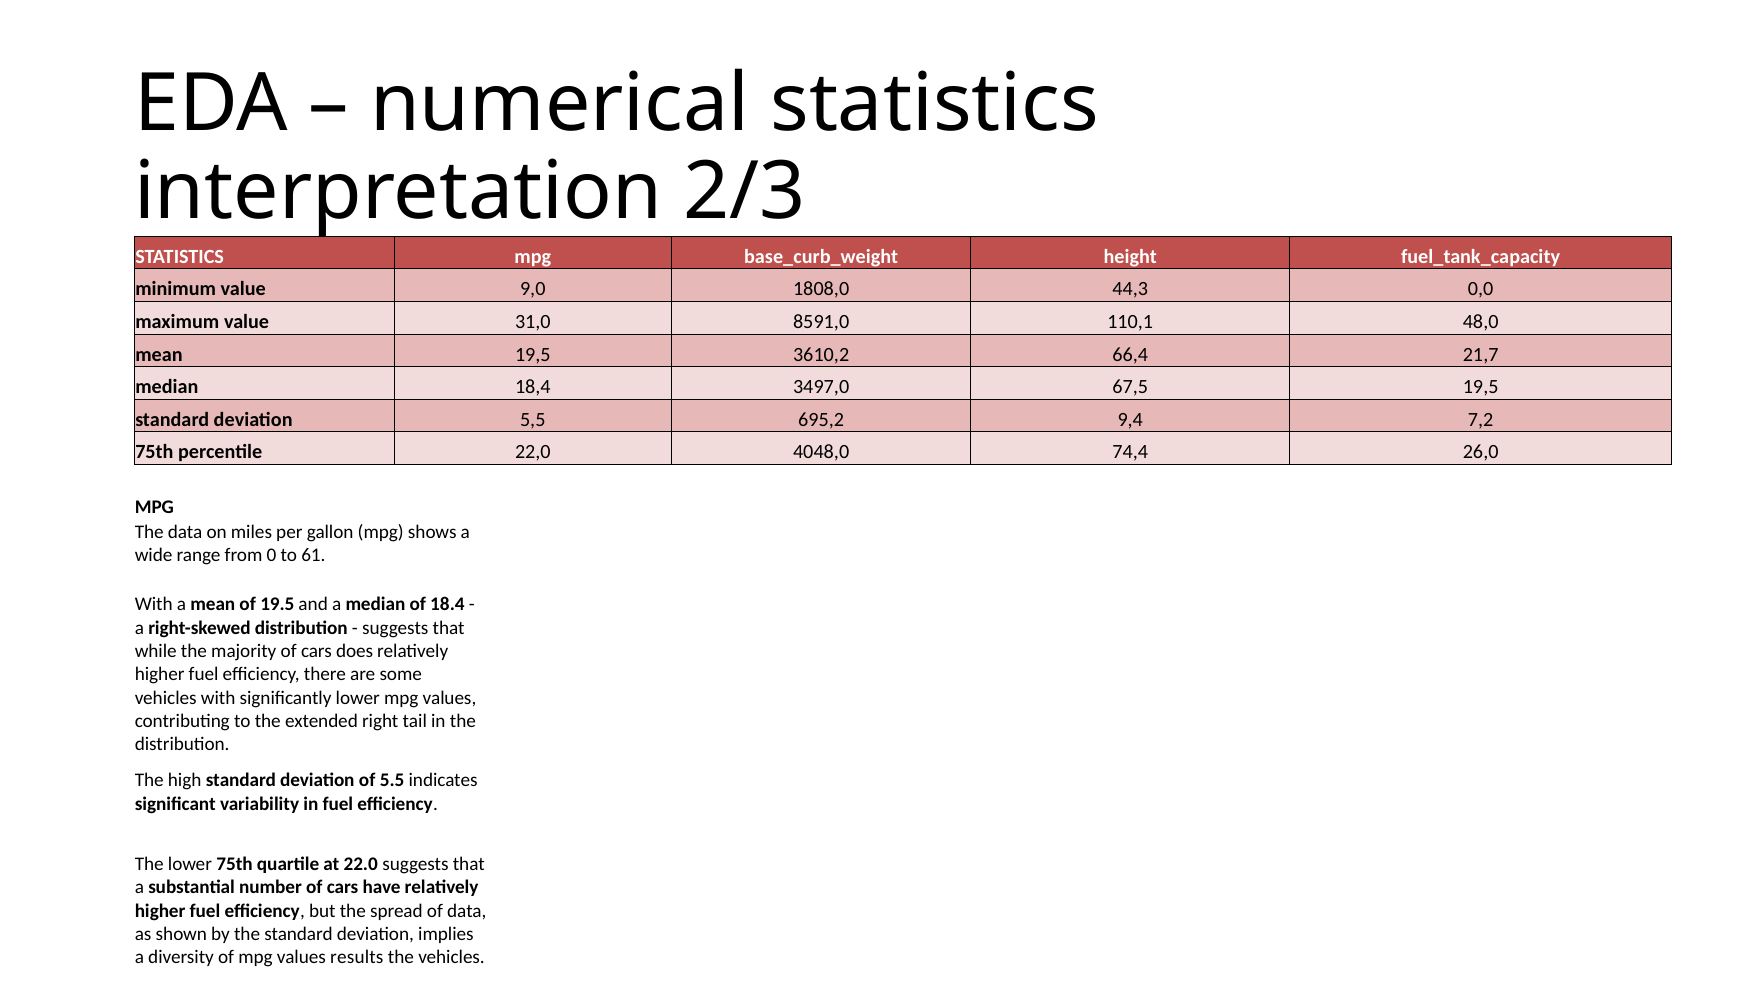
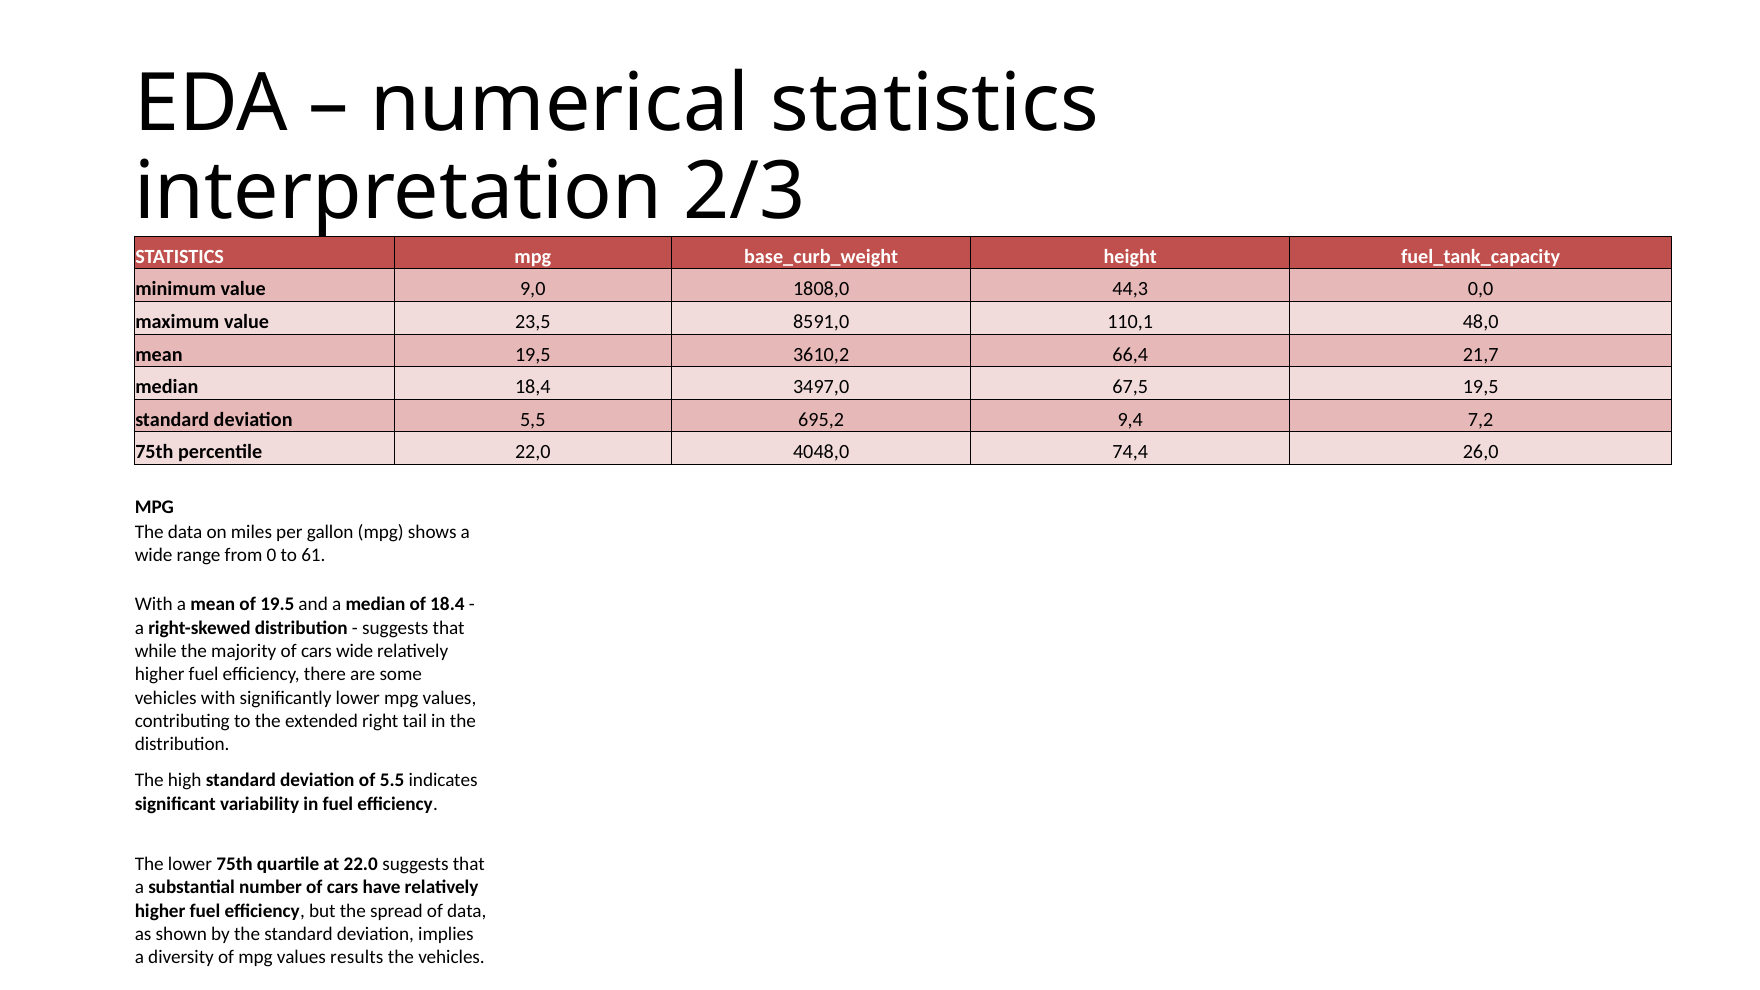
31,0: 31,0 -> 23,5 (533, 322)
cars does: does -> wide (355, 651)
